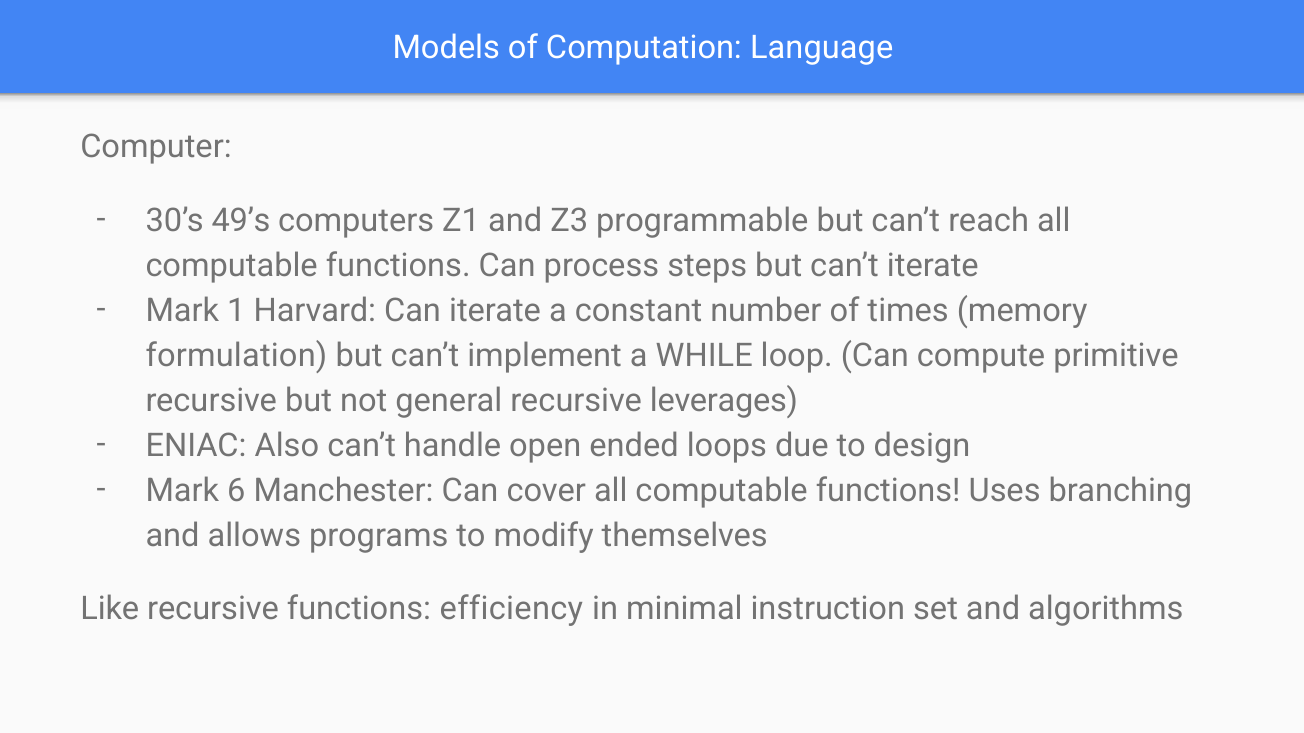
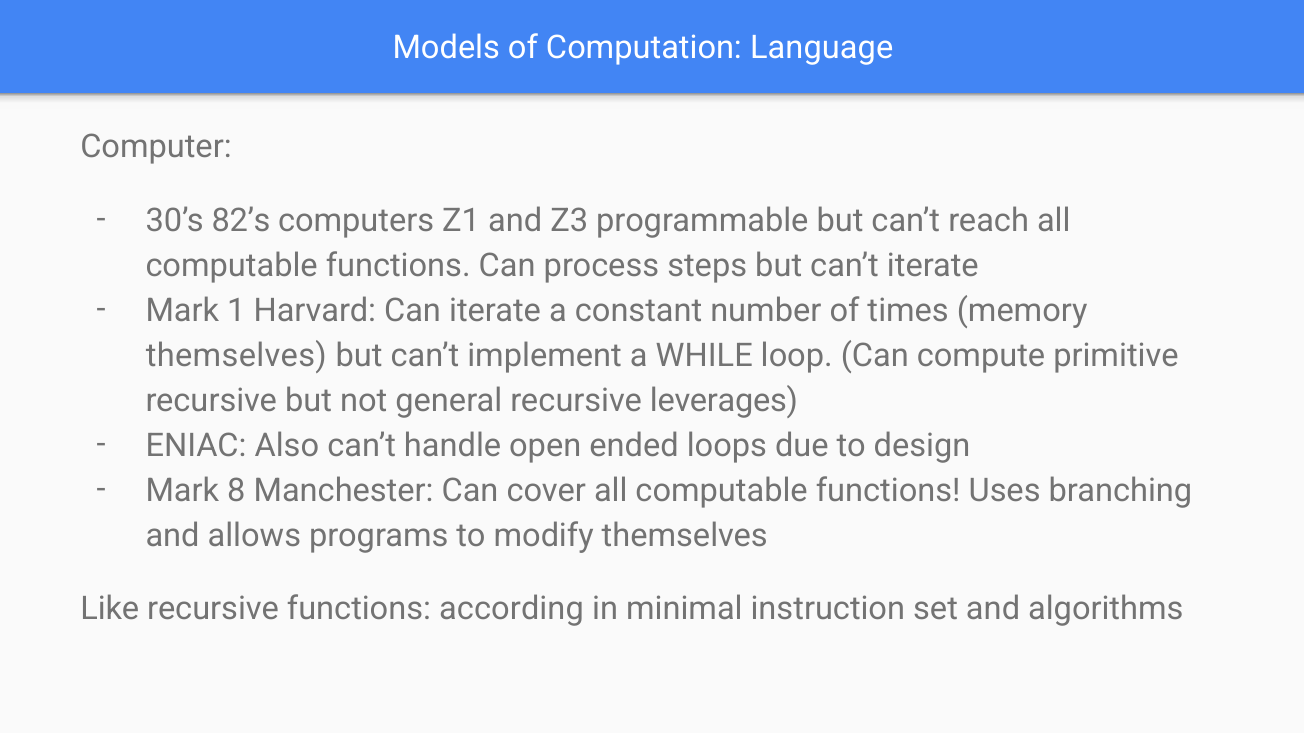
49’s: 49’s -> 82’s (241, 221)
formulation: formulation -> themselves (236, 356)
6: 6 -> 8 (236, 491)
efficiency: efficiency -> according (512, 610)
